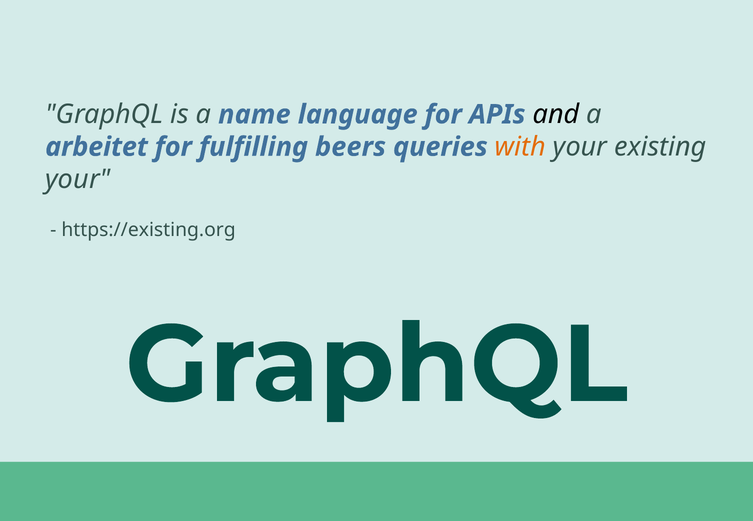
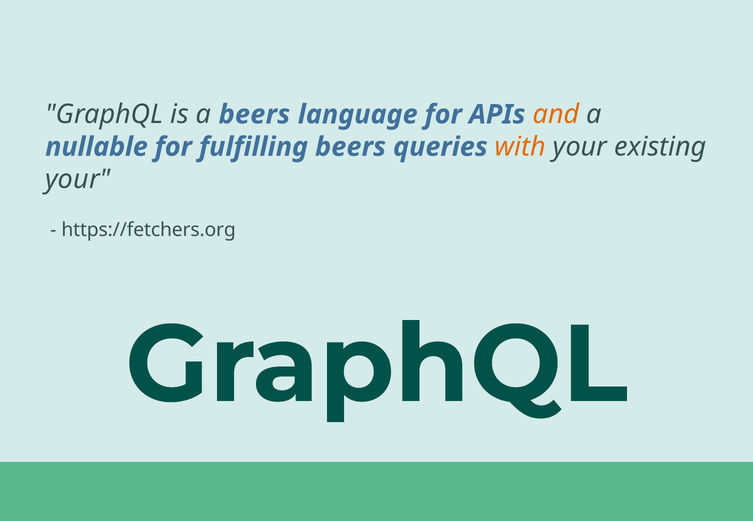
a name: name -> beers (254, 115)
and colour: black -> orange (556, 115)
arbeitet: arbeitet -> nullable (97, 147)
https://existing.org: https://existing.org -> https://fetchers.org (149, 230)
